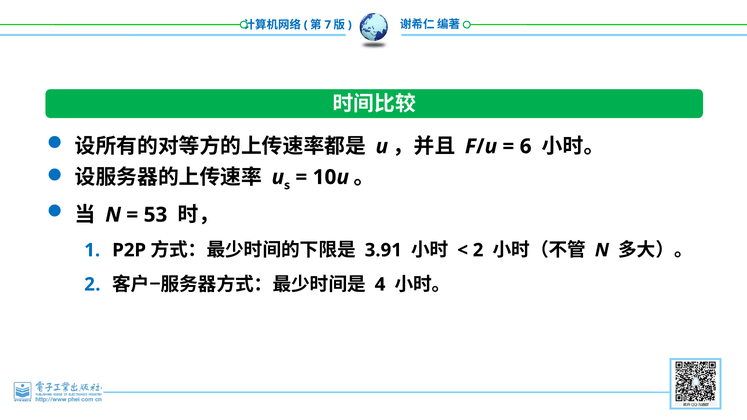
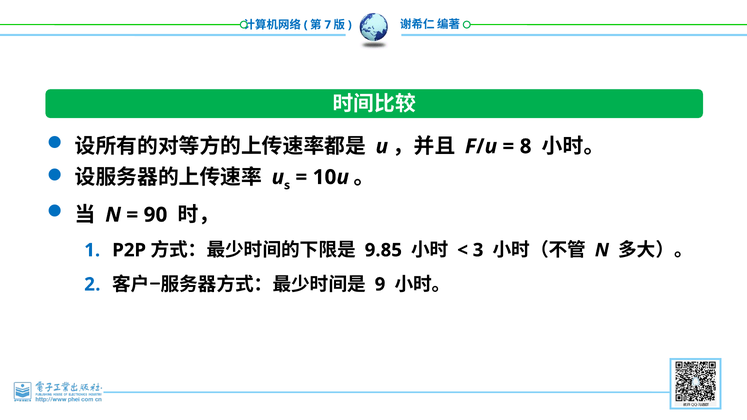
6: 6 -> 8 (526, 146)
53: 53 -> 90 (155, 215)
3.91: 3.91 -> 9.85 (383, 250)
2: 2 -> 3 (478, 250)
4: 4 -> 9 (380, 284)
